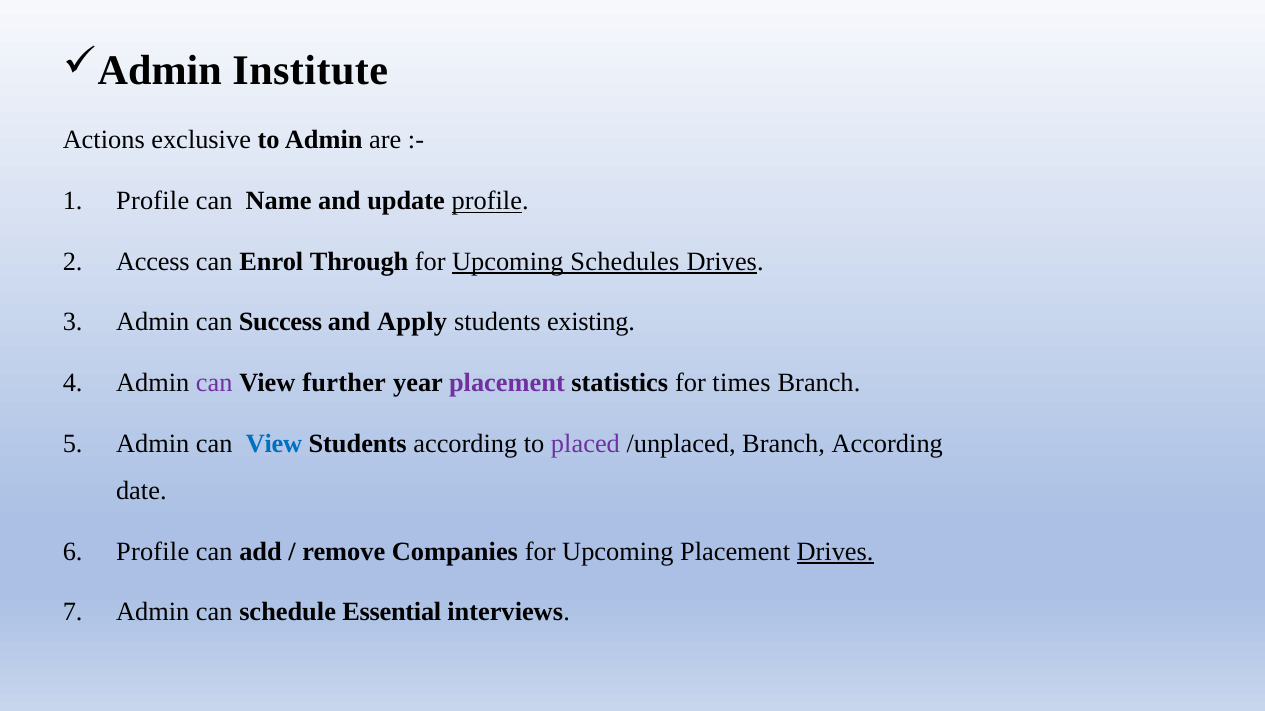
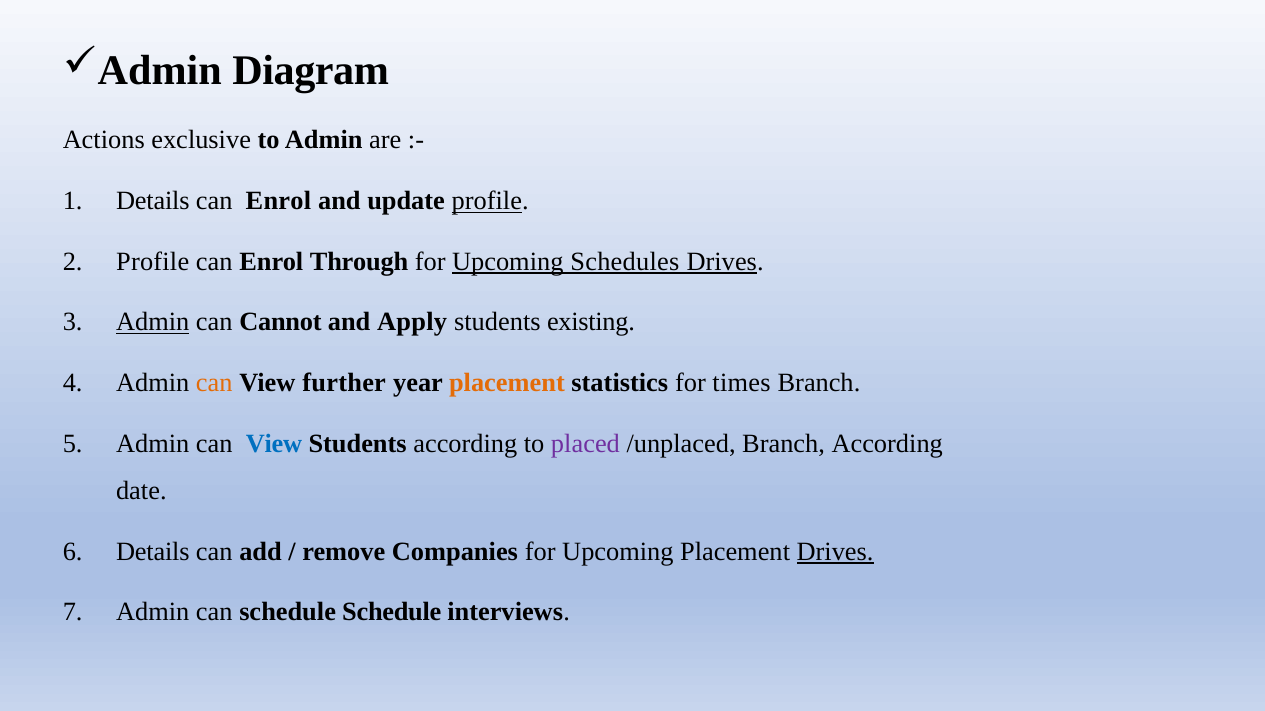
Institute: Institute -> Diagram (311, 71)
Profile: Profile -> Details (153, 201)
Name: Name -> Enrol (278, 201)
Access: Access -> Profile (153, 262)
Admin underline: none -> present (153, 322)
Success: Success -> Cannot (280, 322)
can colour: purple -> orange (214, 383)
placement colour: purple -> orange (507, 383)
Profile: Profile -> Details (153, 552)
schedule Essential: Essential -> Schedule (392, 613)
